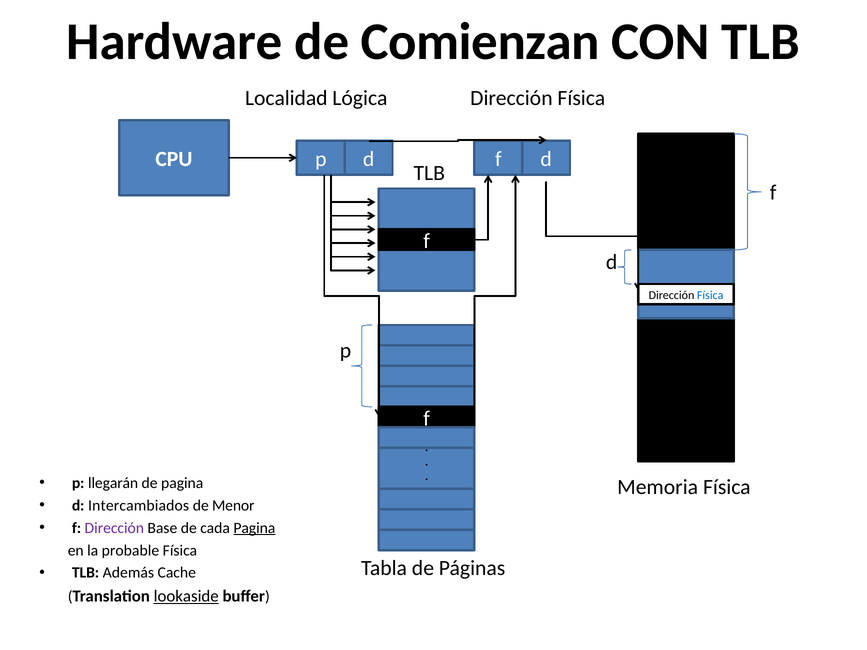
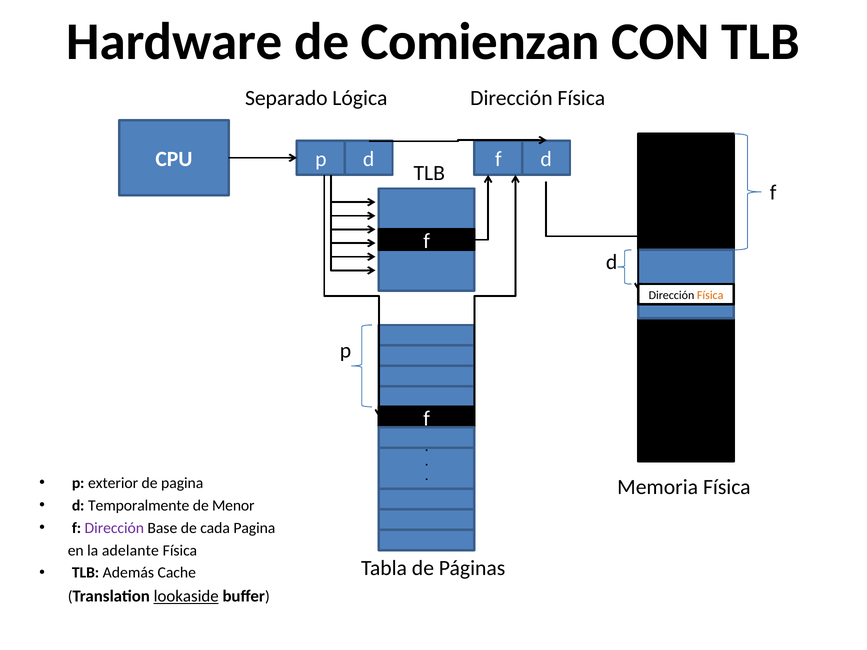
Localidad: Localidad -> Separado (286, 98)
Física colour: blue -> orange (710, 295)
llegarán: llegarán -> exterior (113, 483)
Intercambiados: Intercambiados -> Temporalmente (139, 506)
Pagina underline: present -> none (254, 528)
probable: probable -> adelante (130, 551)
